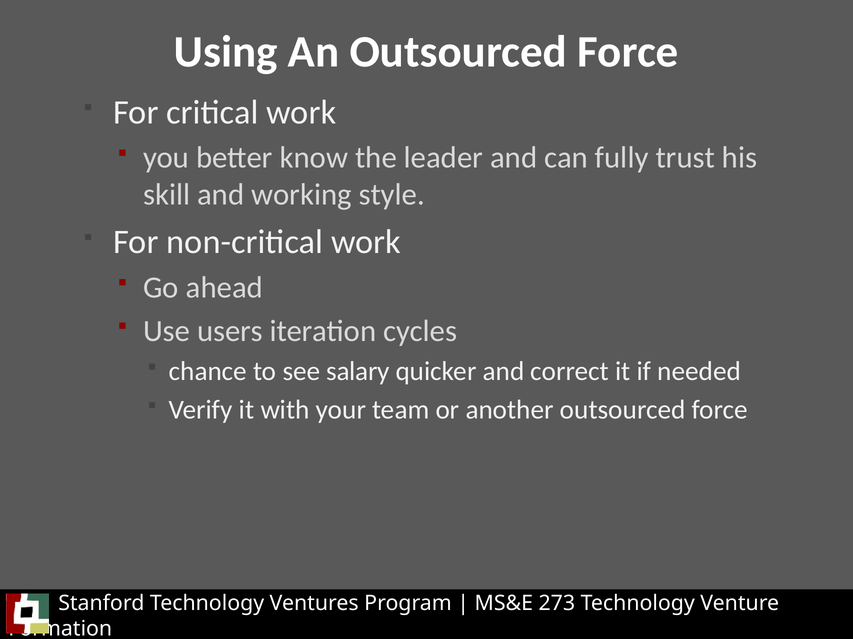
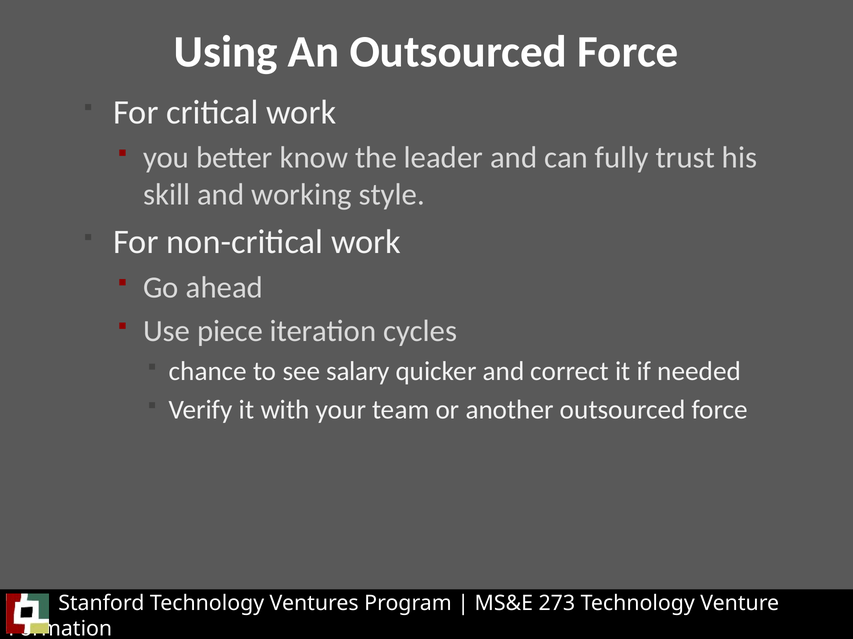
users: users -> piece (230, 331)
